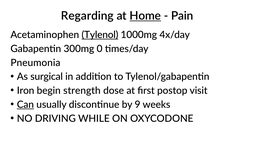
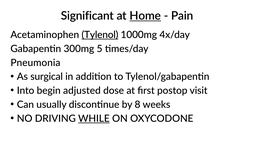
Regarding: Regarding -> Significant (87, 16)
0: 0 -> 5 (100, 49)
Iron: Iron -> Into (26, 90)
strength: strength -> adjusted (82, 90)
Can underline: present -> none (25, 104)
9: 9 -> 8 (138, 104)
WHILE underline: none -> present (94, 118)
